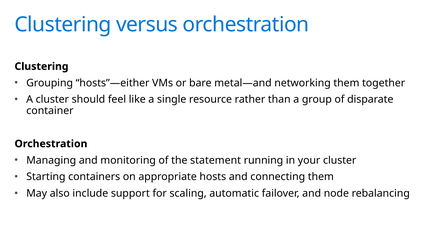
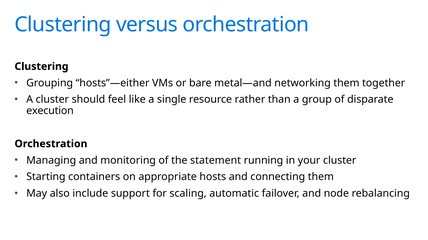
container: container -> execution (50, 111)
